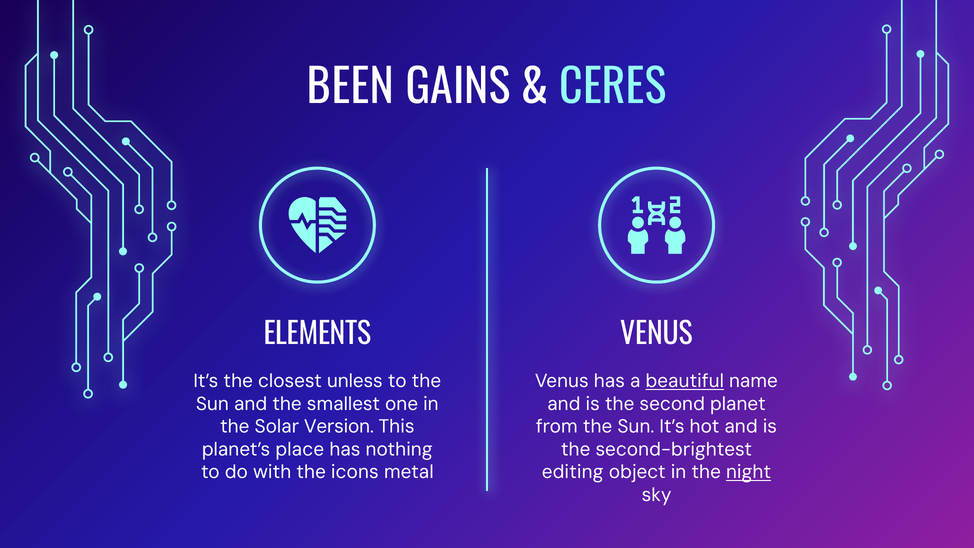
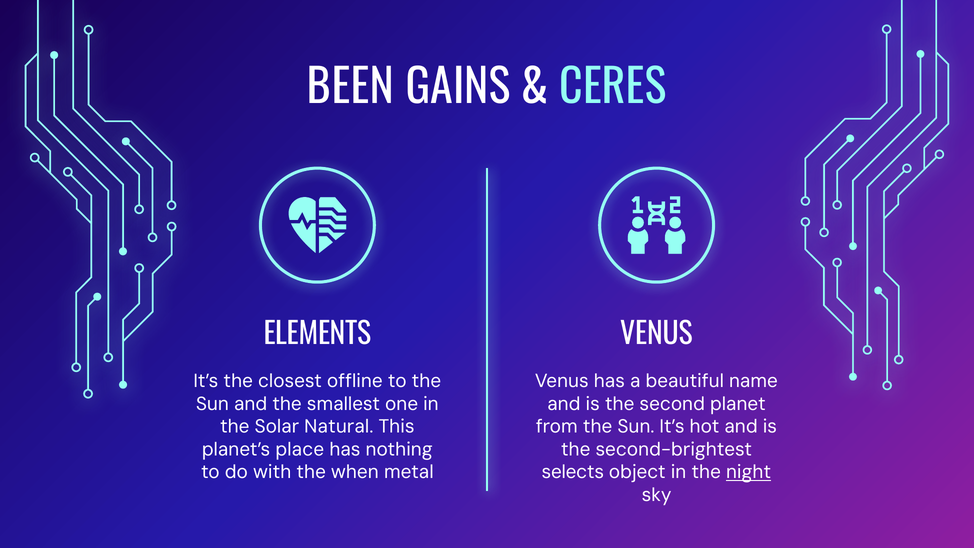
unless: unless -> offline (355, 381)
beautiful underline: present -> none (685, 381)
Version: Version -> Natural (339, 427)
icons: icons -> when (355, 472)
editing: editing -> selects (573, 472)
